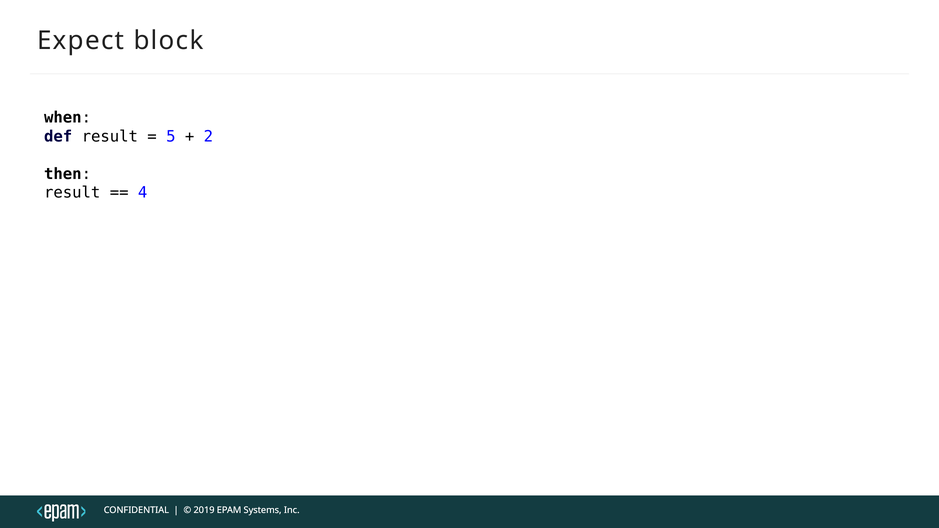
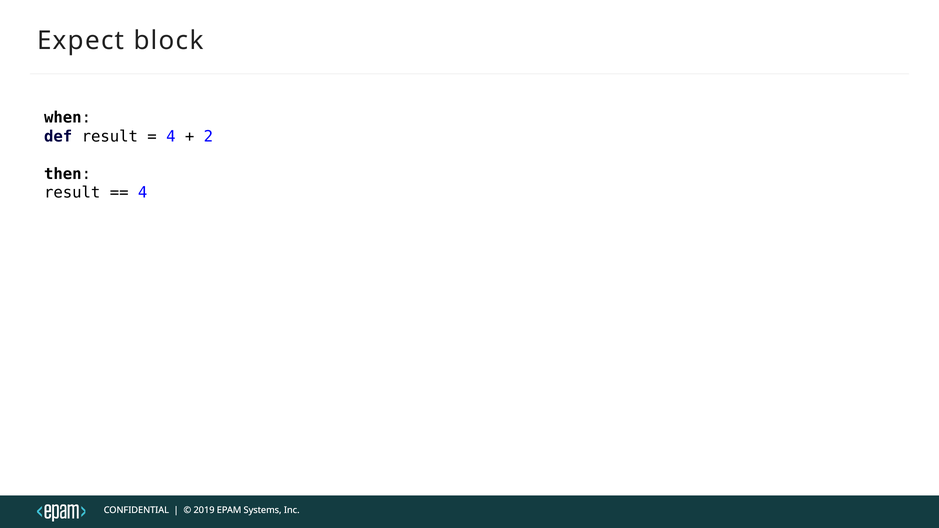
5: 5 -> 4 (171, 136)
